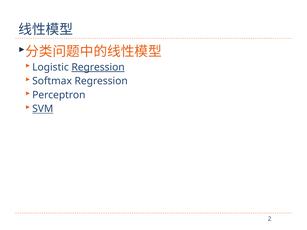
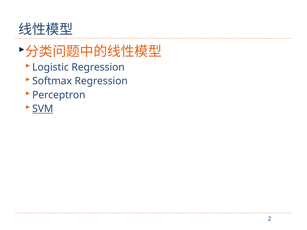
Regression underline: present -> none (98, 67)
